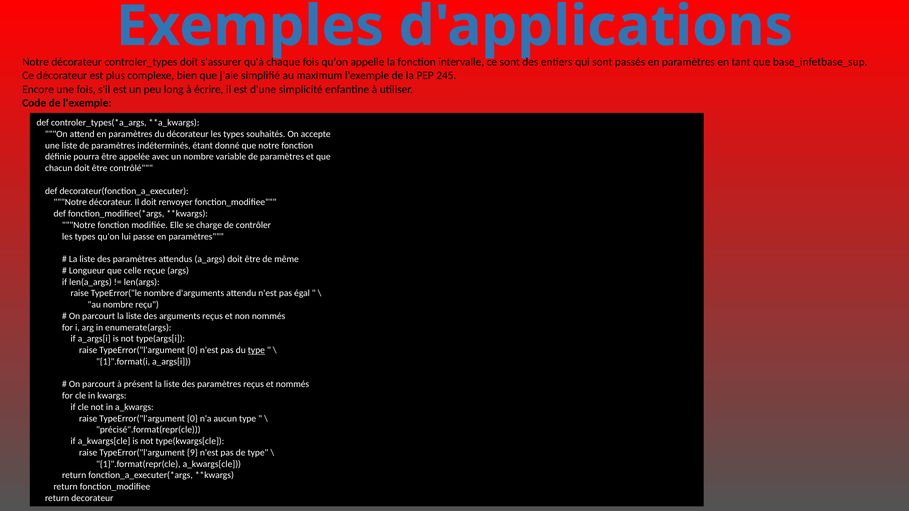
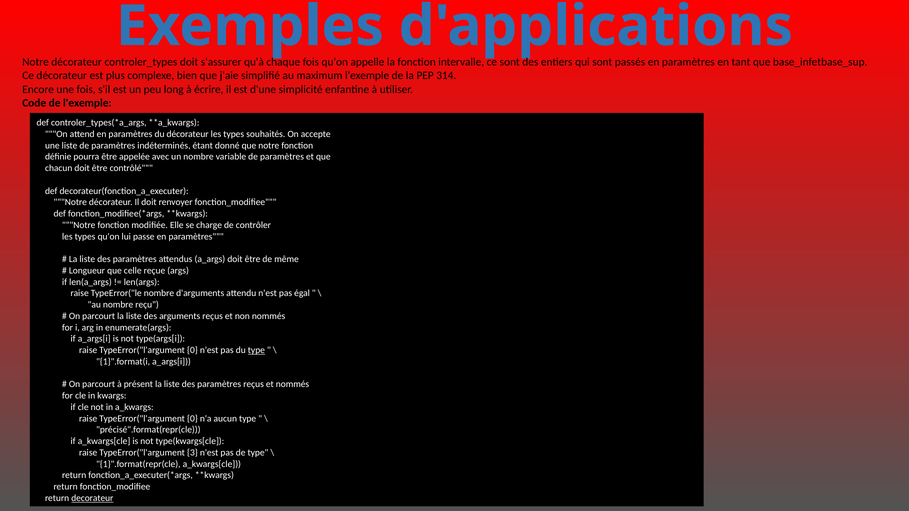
245: 245 -> 314 (446, 76)
9: 9 -> 3 (192, 453)
decorateur underline: none -> present (92, 498)
